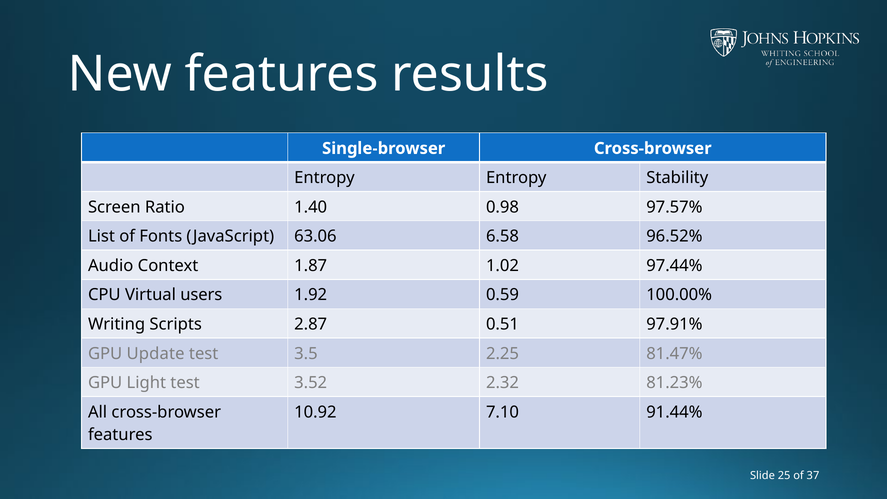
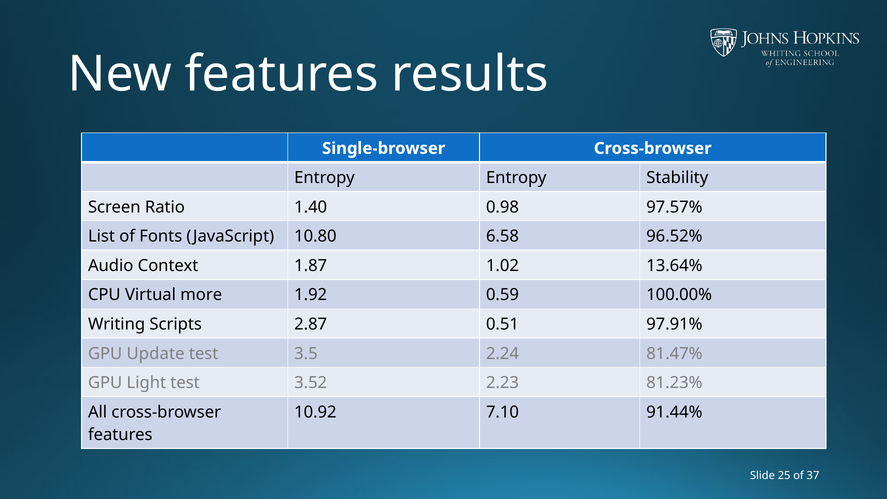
63.06: 63.06 -> 10.80 (315, 236)
97.44%: 97.44% -> 13.64% (674, 266)
users: users -> more (201, 295)
2.25: 2.25 -> 2.24 (502, 354)
2.32: 2.32 -> 2.23 (502, 383)
